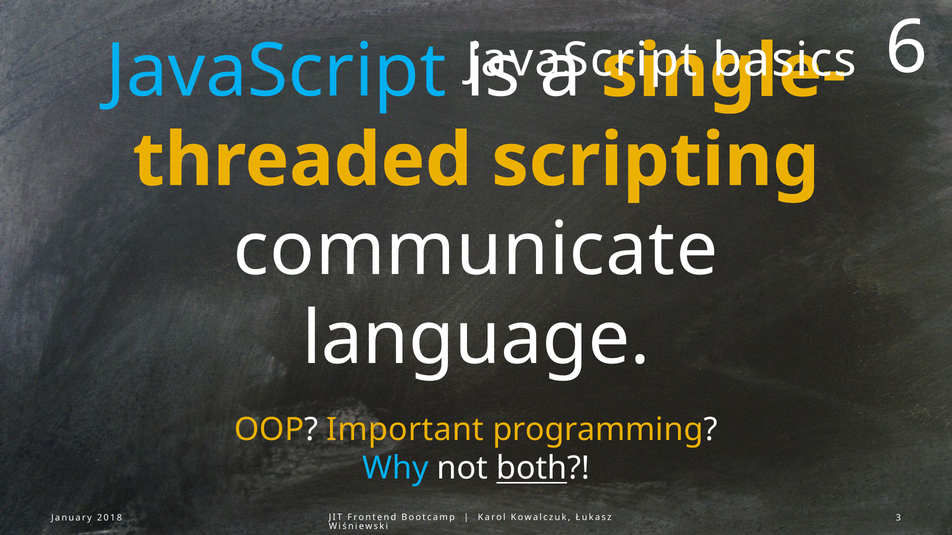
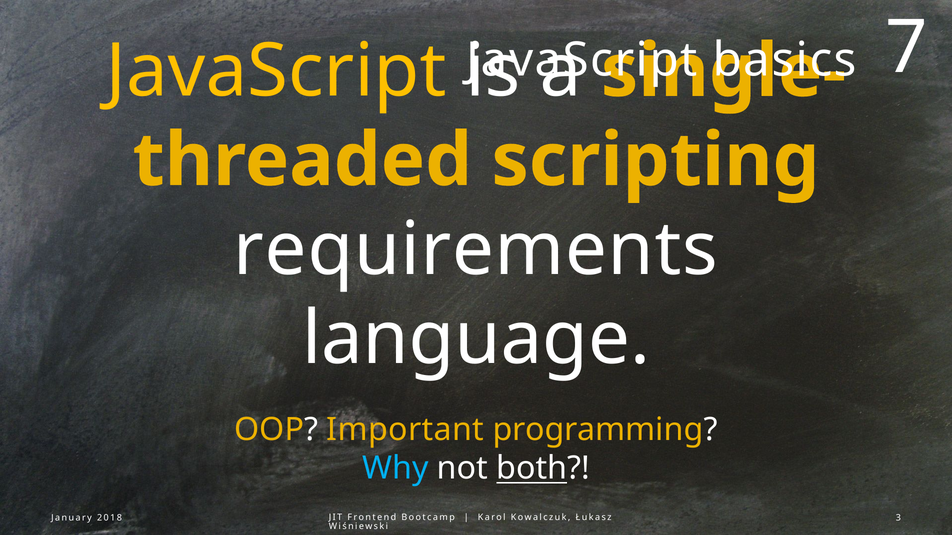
6: 6 -> 7 (907, 48)
JavaScript colour: light blue -> yellow (276, 71)
communicate: communicate -> requirements (476, 250)
